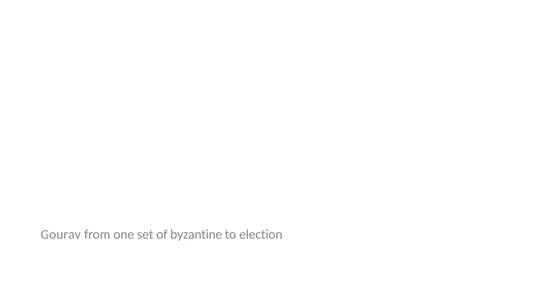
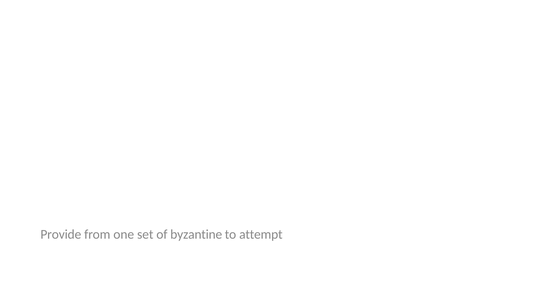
Gourav: Gourav -> Provide (61, 234)
election: election -> attempt (261, 234)
